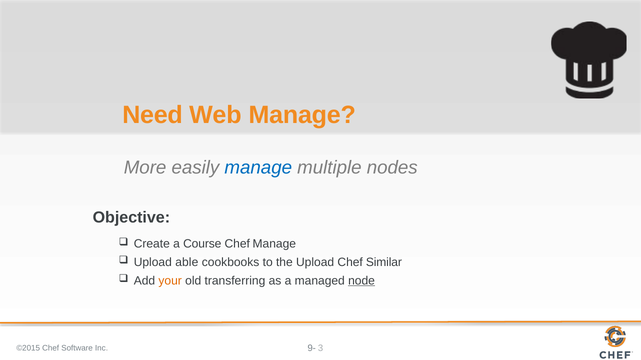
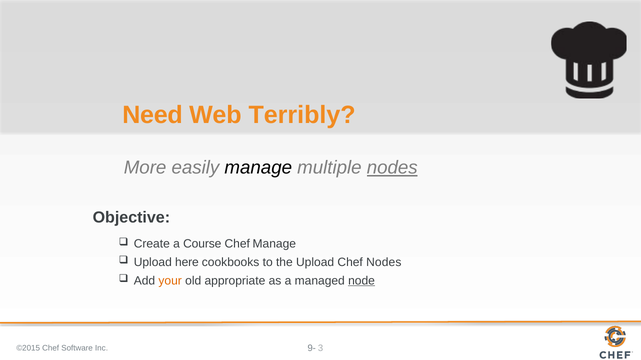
Web Manage: Manage -> Terribly (302, 115)
manage colour: blue -> black (258, 168)
nodes underline: none -> present (392, 168)
able: able -> here (187, 263)
Chef Similar: Similar -> Nodes (384, 263)
transferring: transferring -> appropriate (235, 281)
